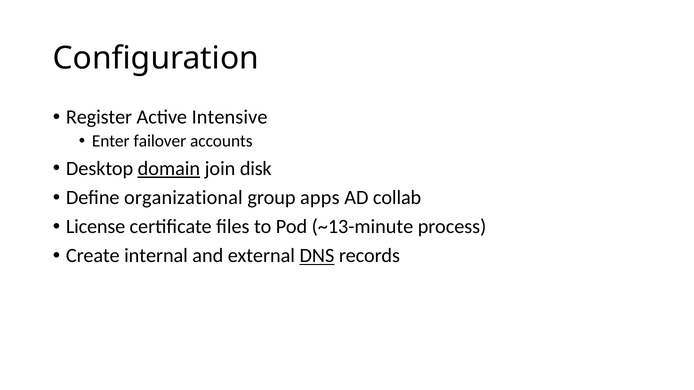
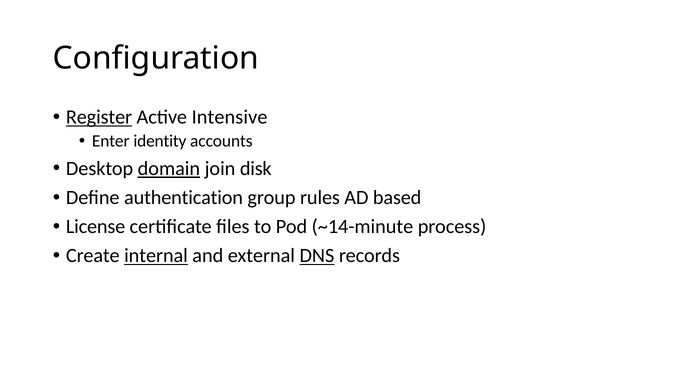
Register underline: none -> present (99, 117)
failover: failover -> identity (160, 141)
organizational: organizational -> authentication (184, 198)
apps: apps -> rules (320, 198)
collab: collab -> based (397, 198)
~13-minute: ~13-minute -> ~14-minute (362, 227)
internal underline: none -> present (156, 256)
